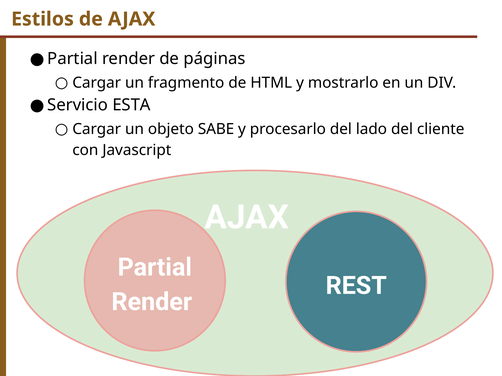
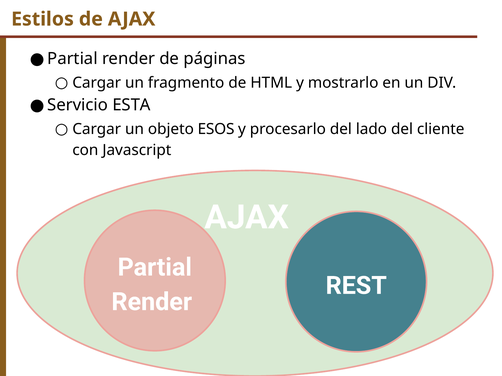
SABE: SABE -> ESOS (216, 129)
